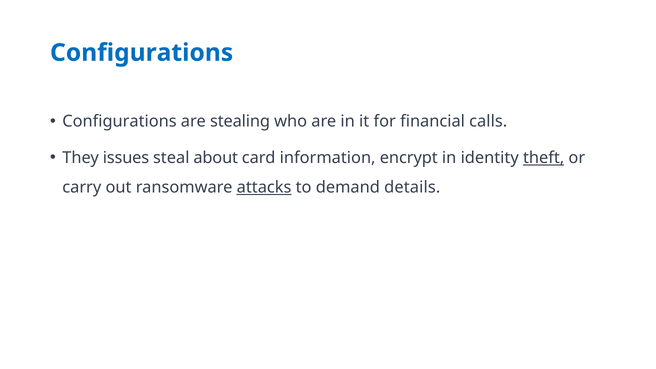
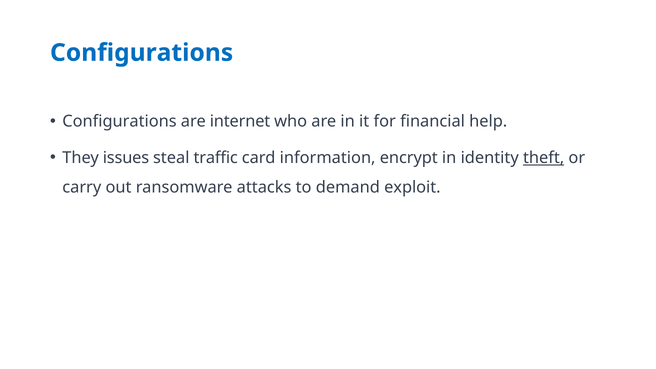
stealing: stealing -> internet (240, 122)
calls: calls -> help (488, 122)
about: about -> traffic (216, 158)
attacks underline: present -> none (264, 187)
details: details -> exploit (412, 187)
